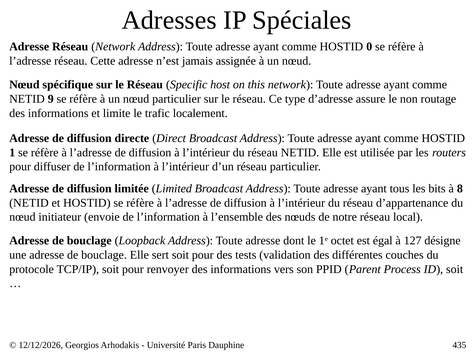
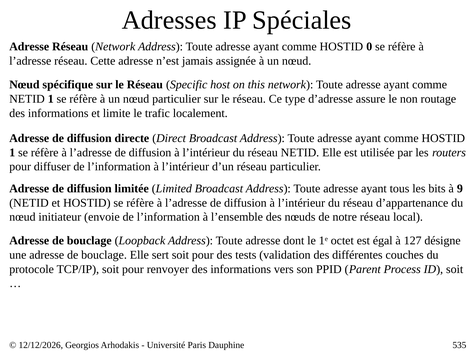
NETID 9: 9 -> 1 (51, 99)
8: 8 -> 9 (460, 189)
435: 435 -> 535 (459, 346)
